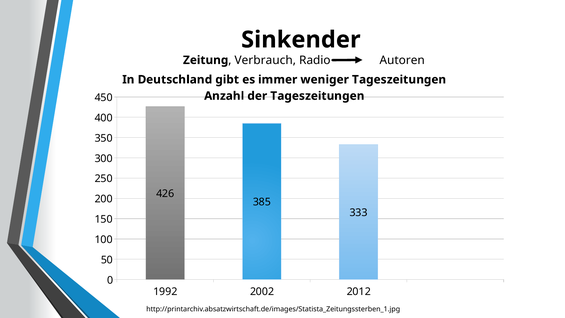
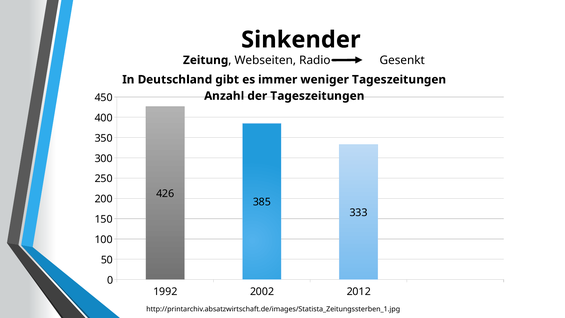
Verbrauch: Verbrauch -> Webseiten (265, 60)
Autoren: Autoren -> Gesenkt (402, 60)
